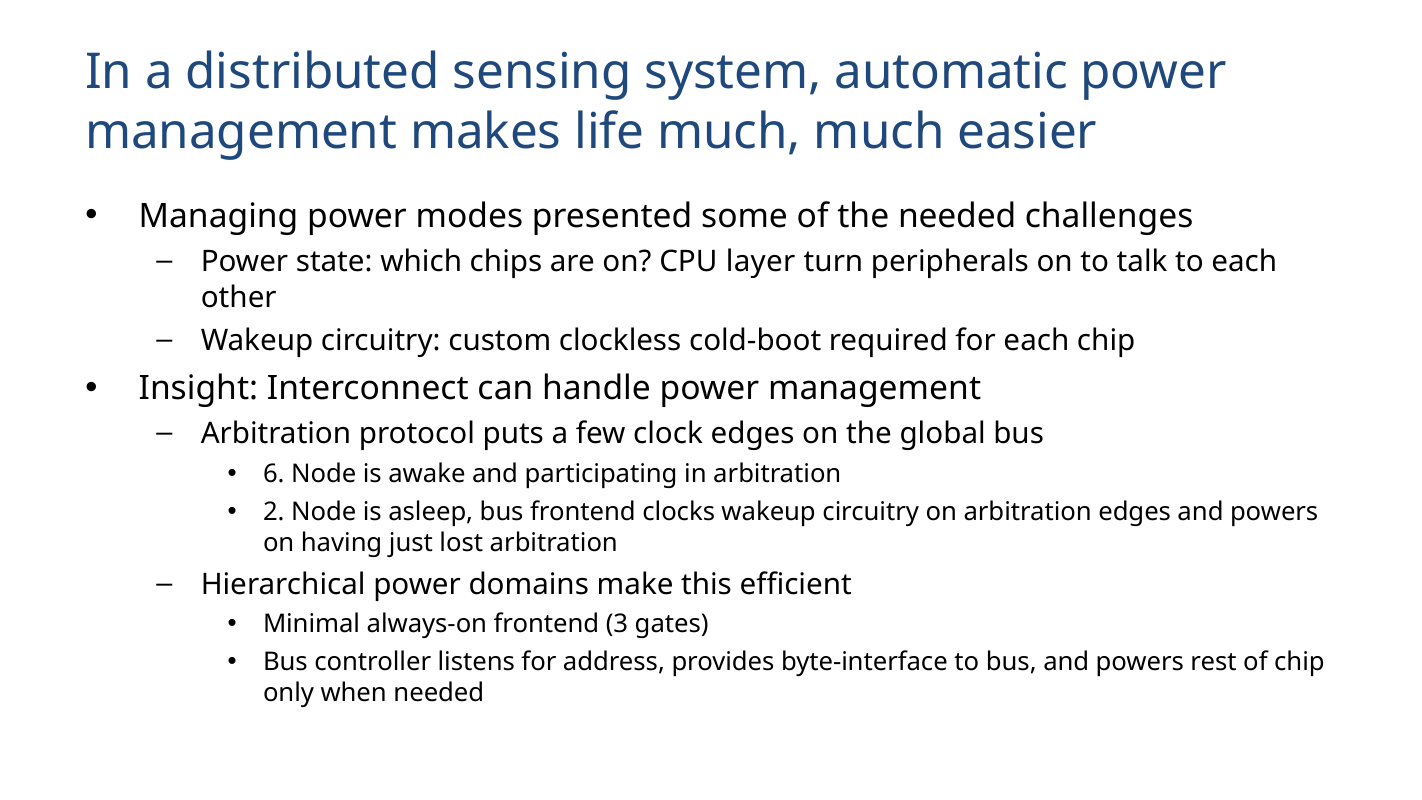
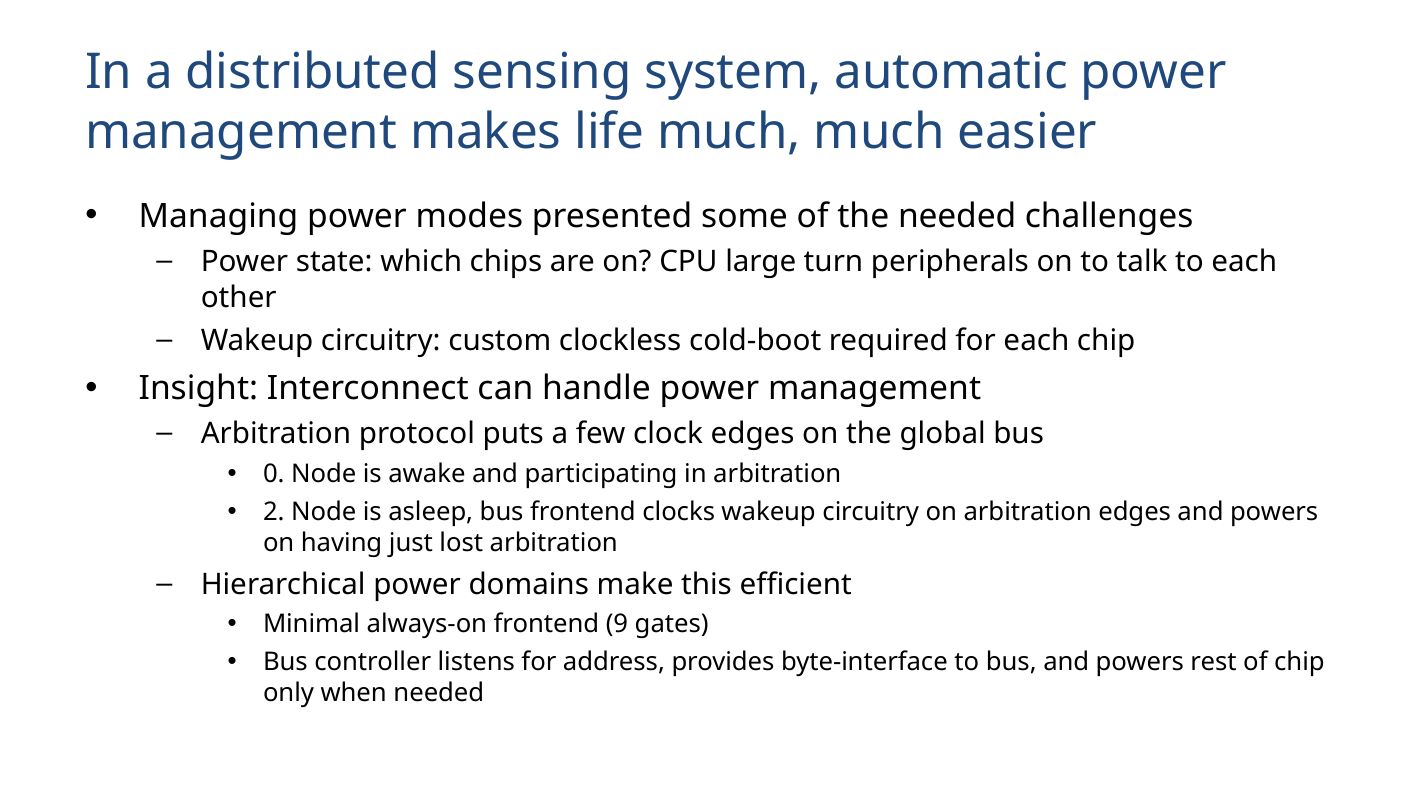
layer: layer -> large (761, 262)
6: 6 -> 0 (274, 474)
3: 3 -> 9 (617, 624)
